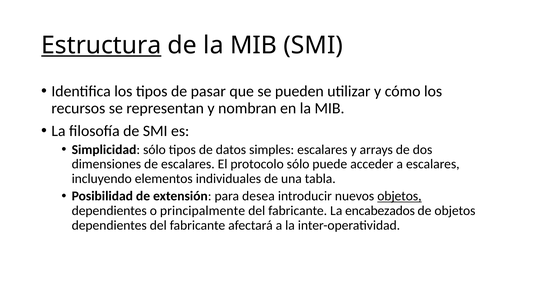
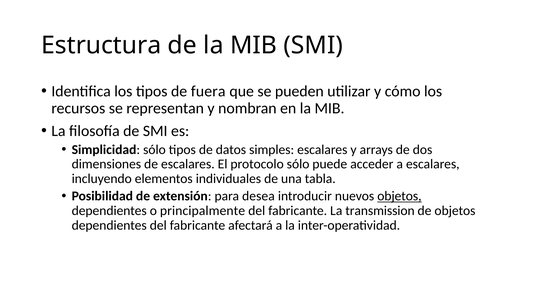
Estructura underline: present -> none (101, 45)
pasar: pasar -> fuera (208, 91)
encabezados: encabezados -> transmission (380, 211)
